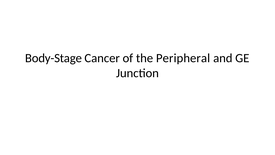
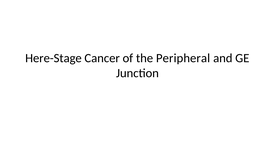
Body-Stage: Body-Stage -> Here-Stage (54, 58)
